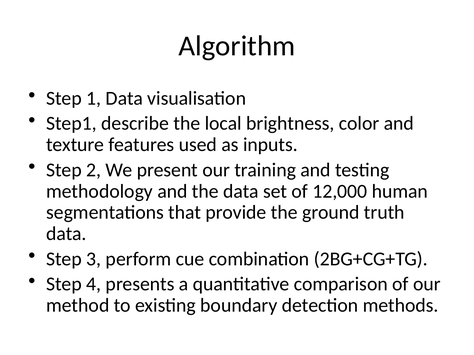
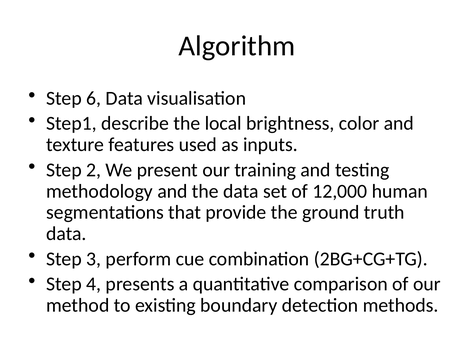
1: 1 -> 6 (94, 99)
